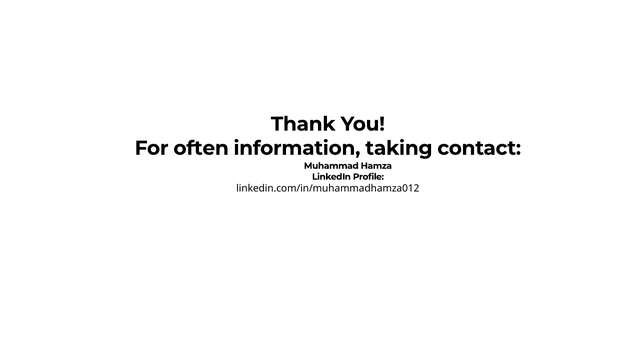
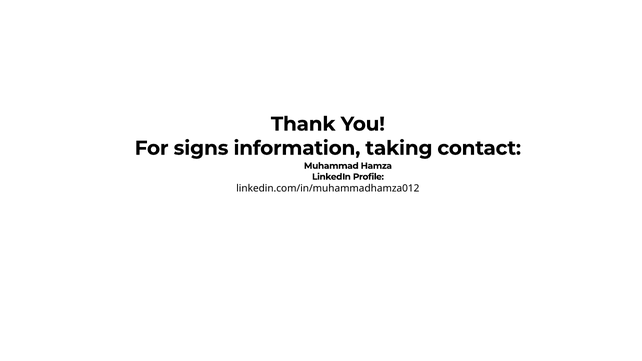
often: often -> signs (201, 148)
